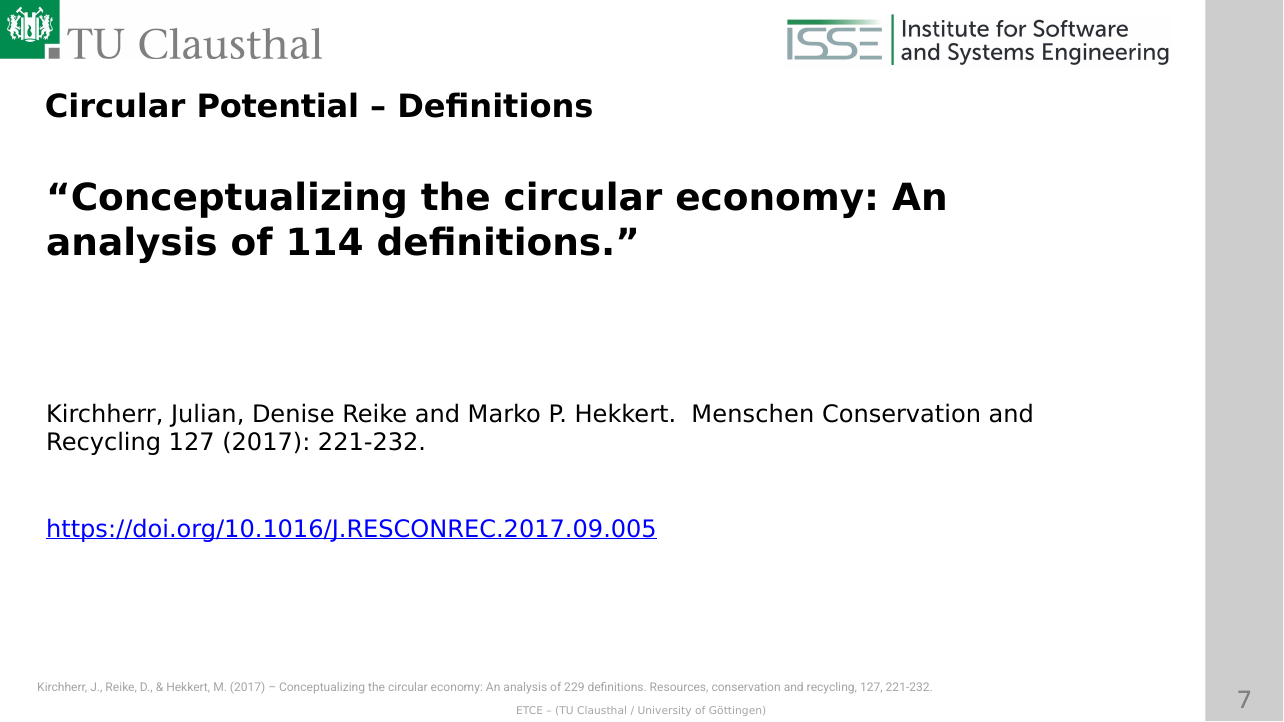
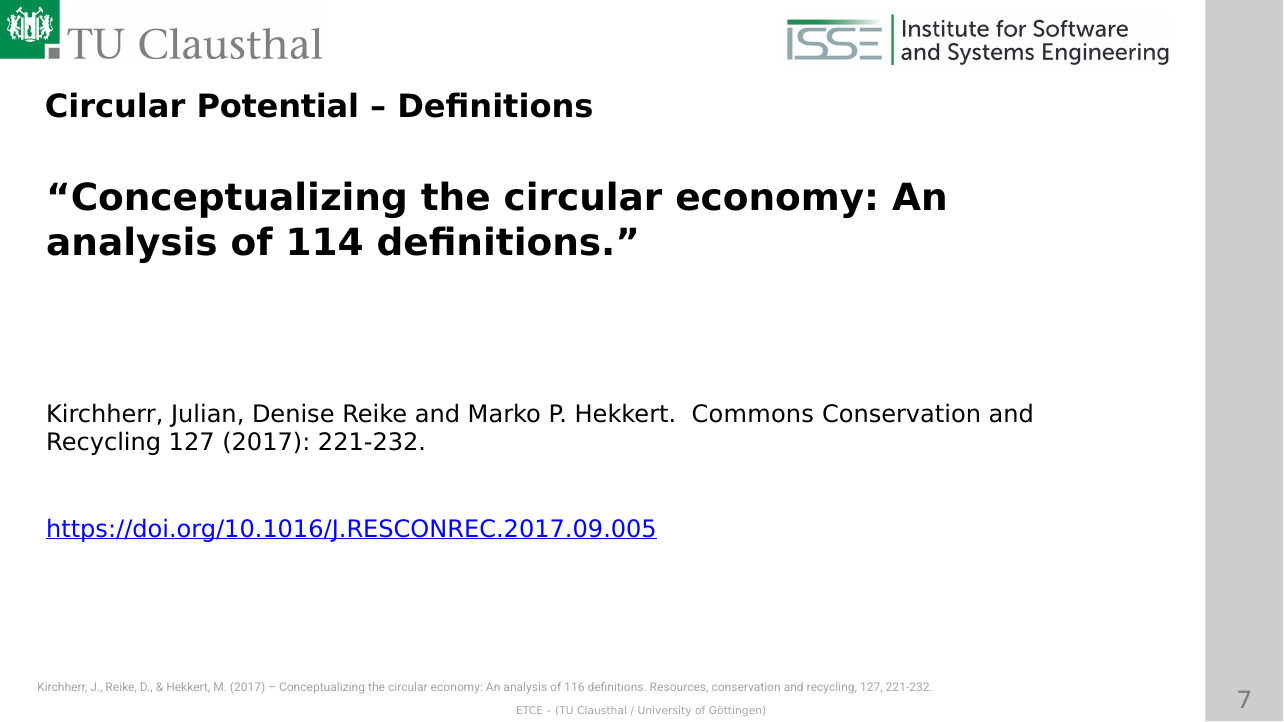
Menschen: Menschen -> Commons (753, 414)
229: 229 -> 116 (574, 688)
